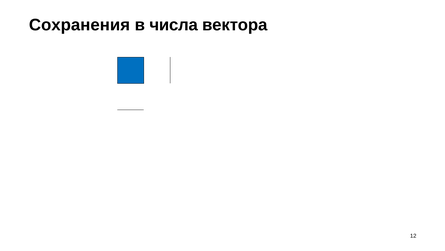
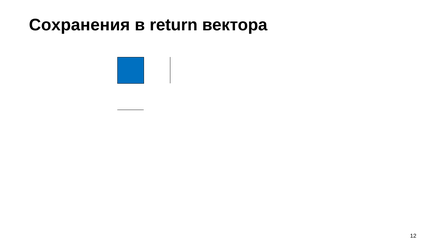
числа: числа -> return (174, 25)
